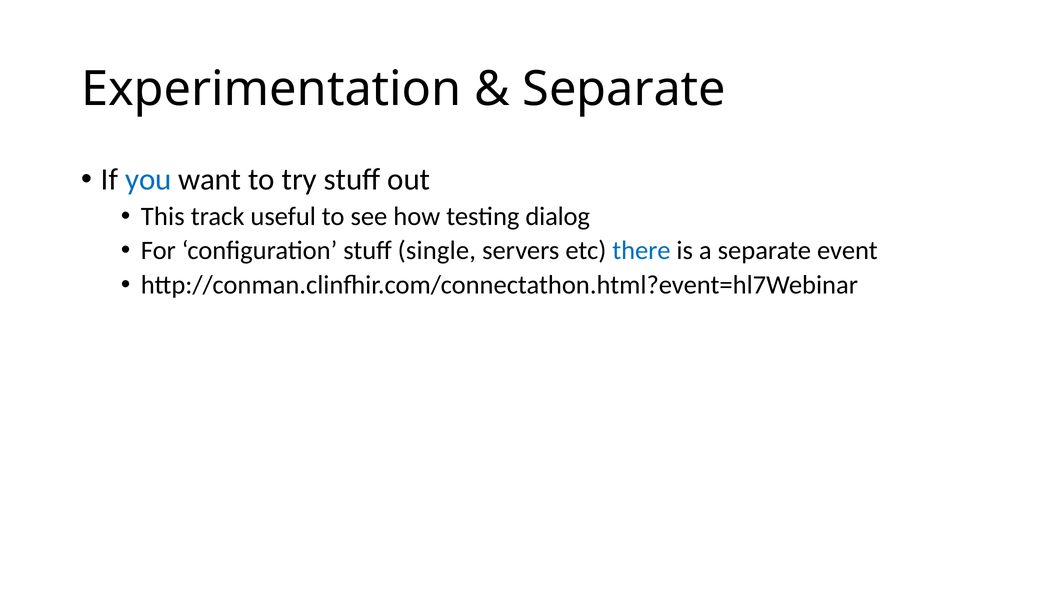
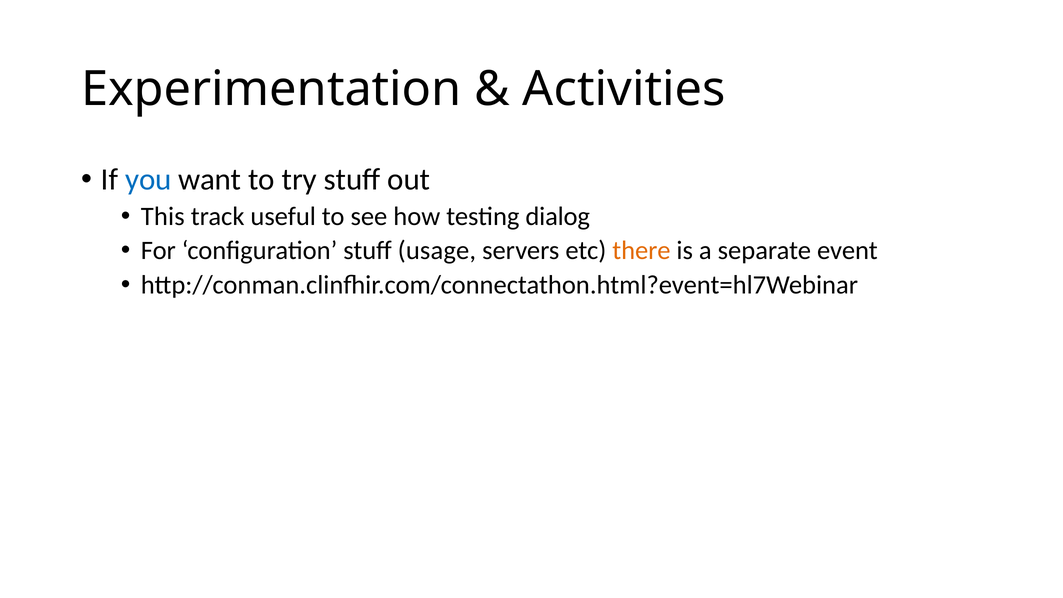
Separate: Separate -> Activities (624, 89)
single: single -> usage (437, 251)
there colour: blue -> orange (641, 251)
